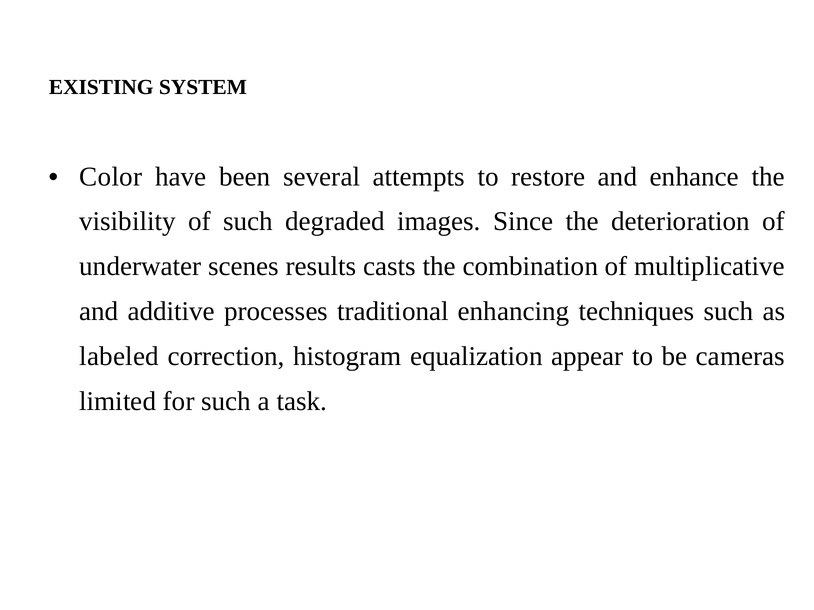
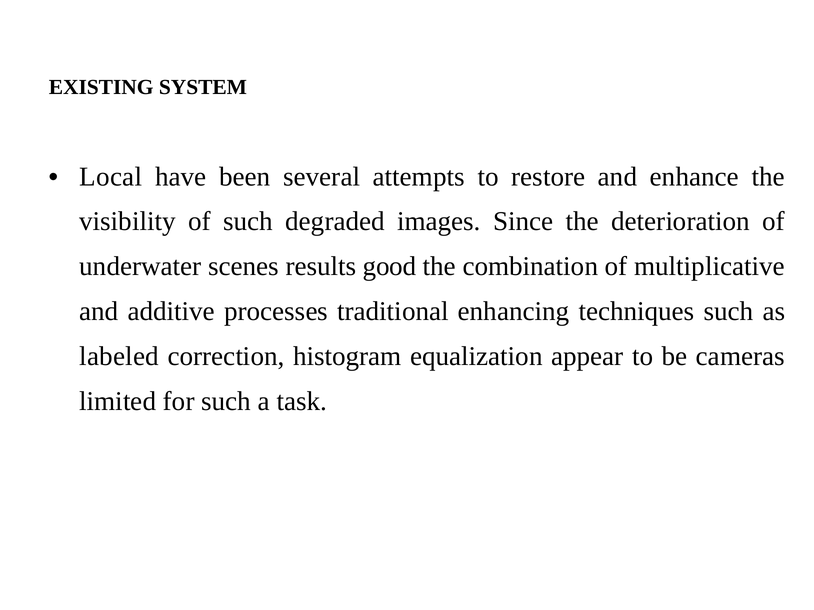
Color: Color -> Local (111, 177)
casts: casts -> good (390, 267)
